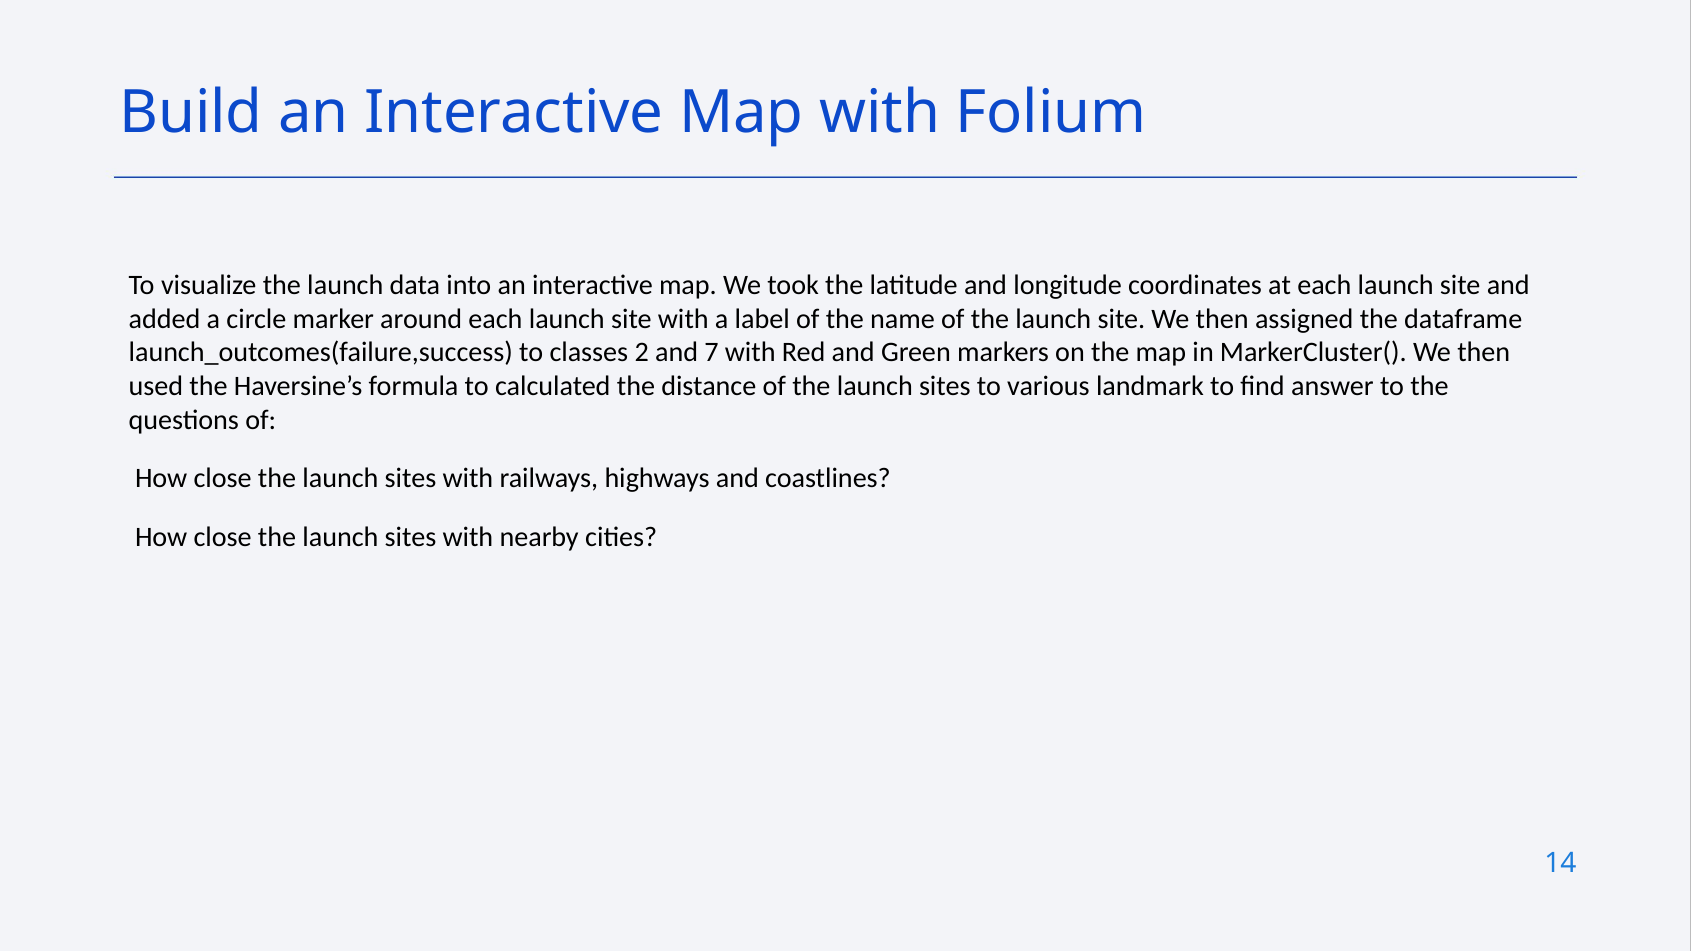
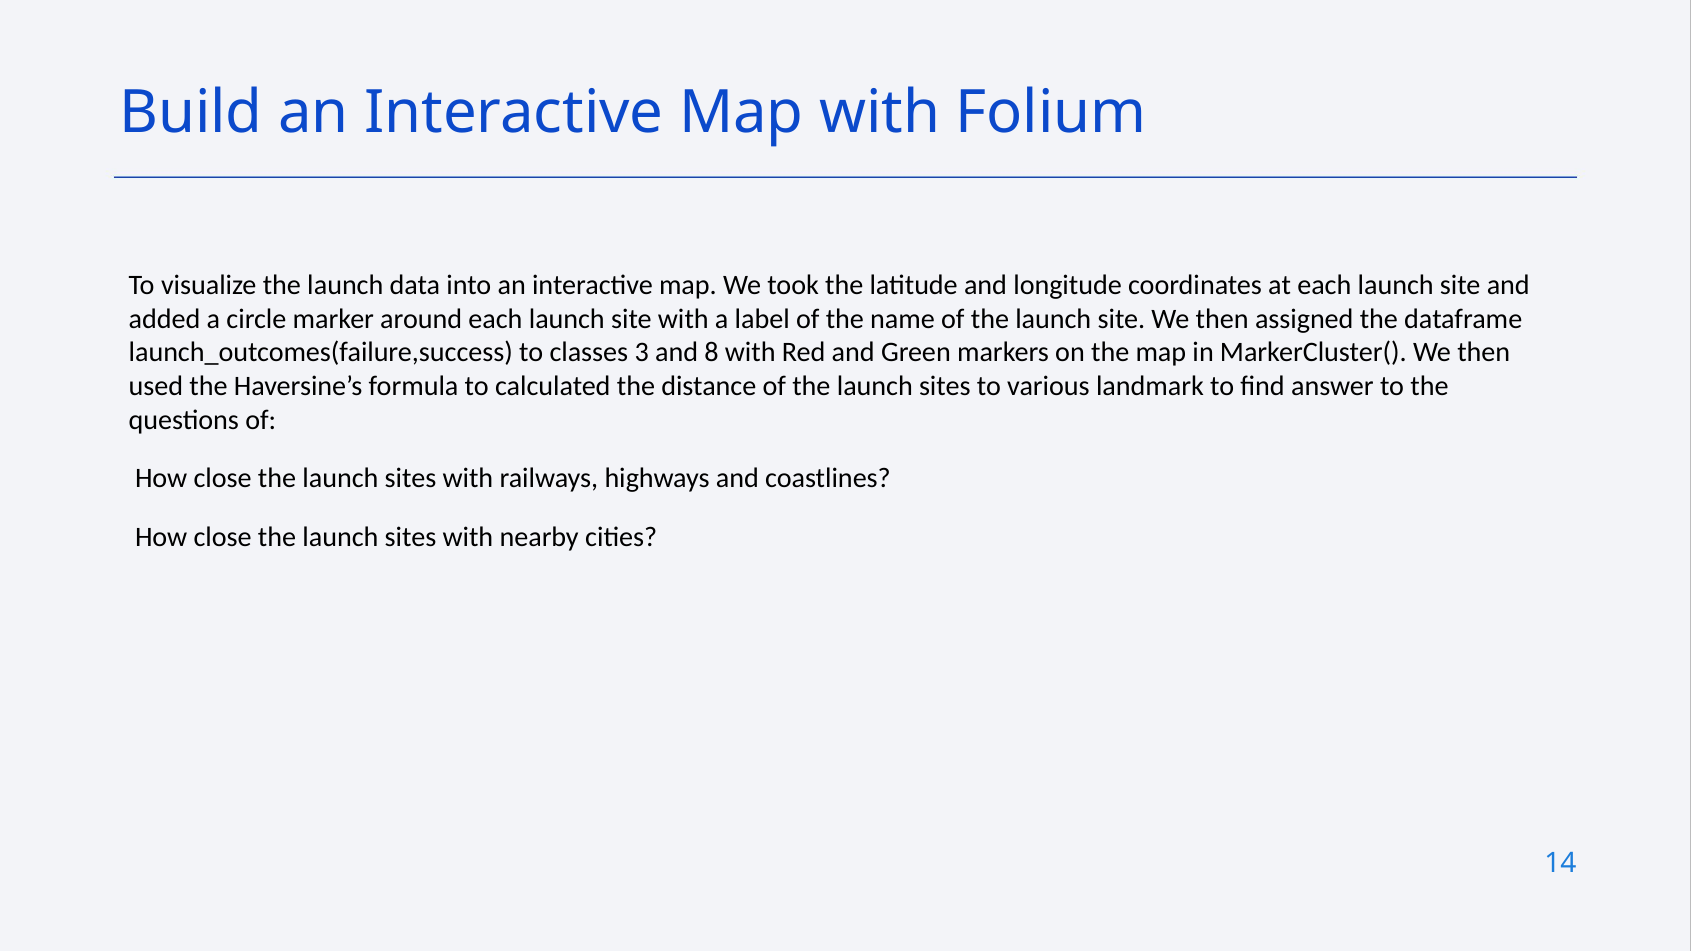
2: 2 -> 3 (642, 353)
7: 7 -> 8 (712, 353)
